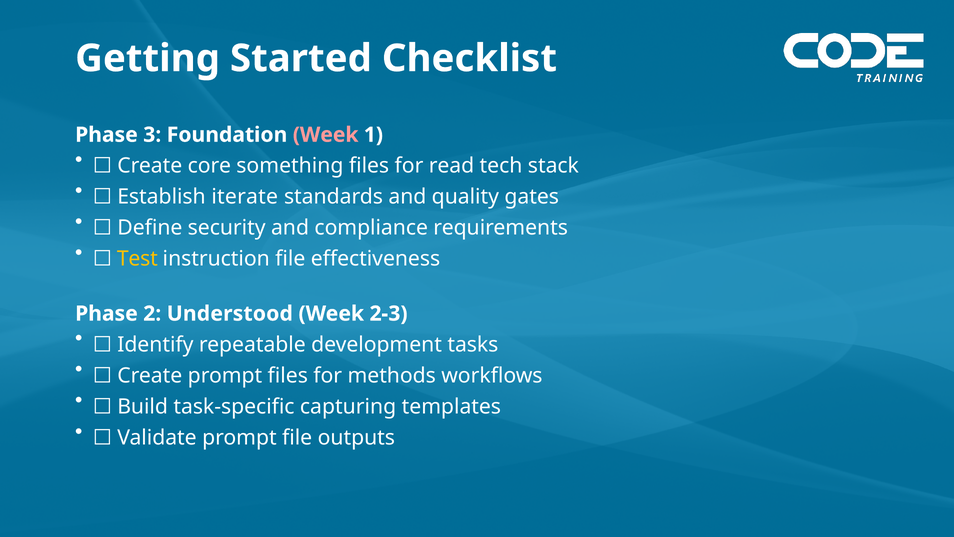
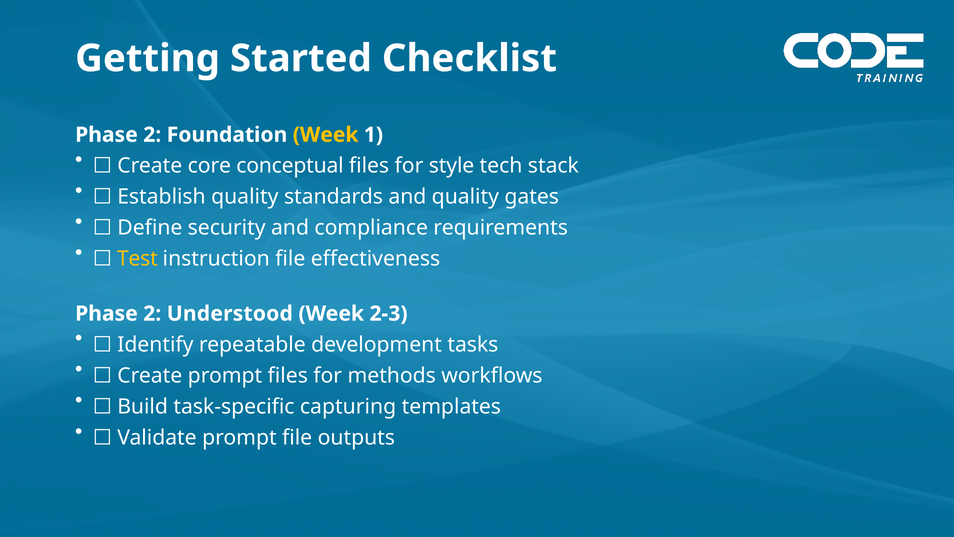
3: 3 -> 2 (152, 135)
Week colour: pink -> yellow (326, 135)
something: something -> conceptual (290, 166)
read: read -> style (452, 166)
Establish iterate: iterate -> quality (245, 197)
